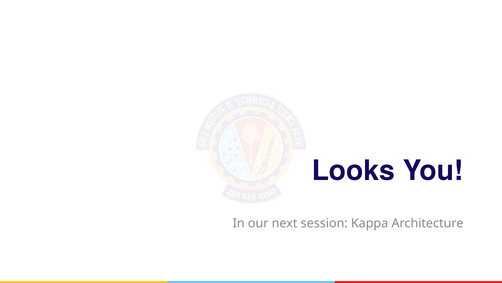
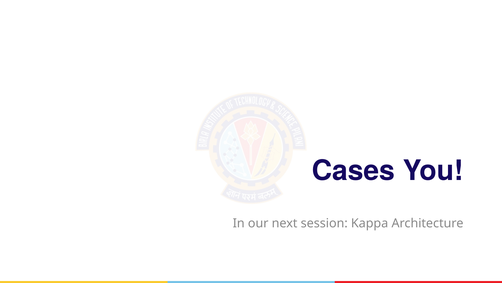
Looks: Looks -> Cases (353, 171)
